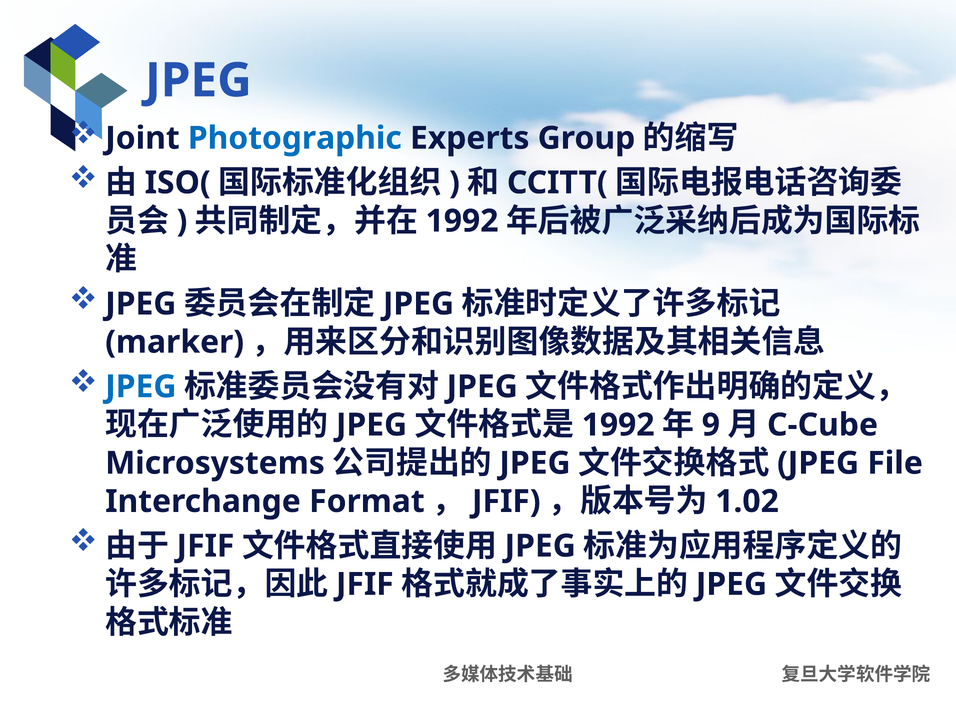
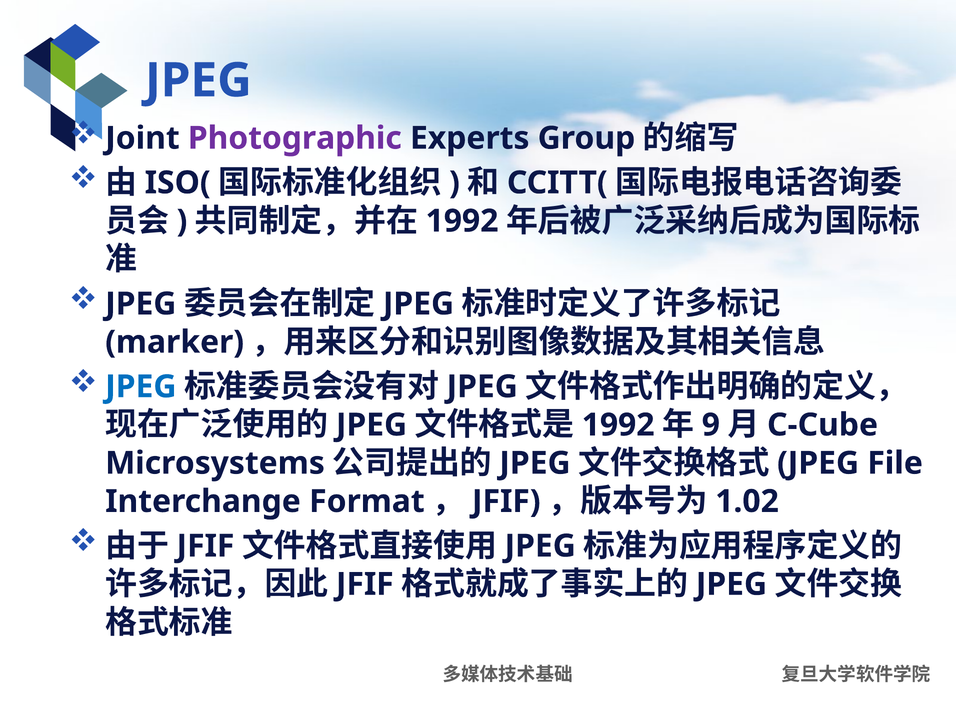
Photographic colour: blue -> purple (295, 138)
